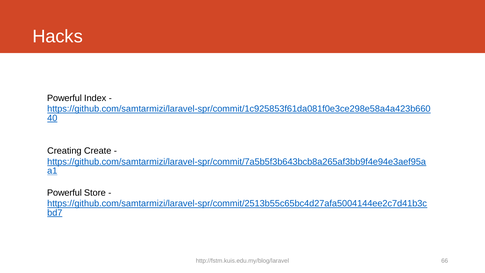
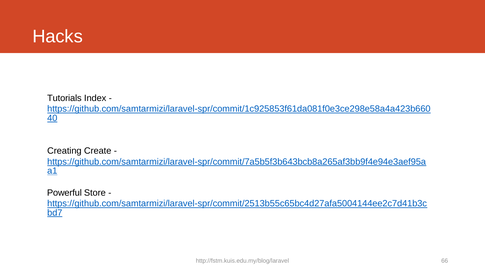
Powerful: Powerful -> Tutorials (64, 98)
